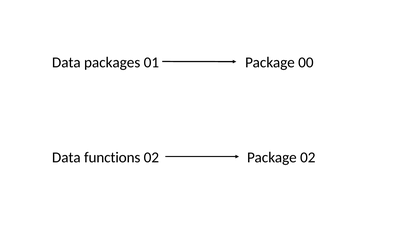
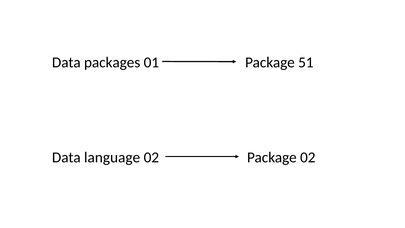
00: 00 -> 51 (306, 62)
functions: functions -> language (112, 157)
